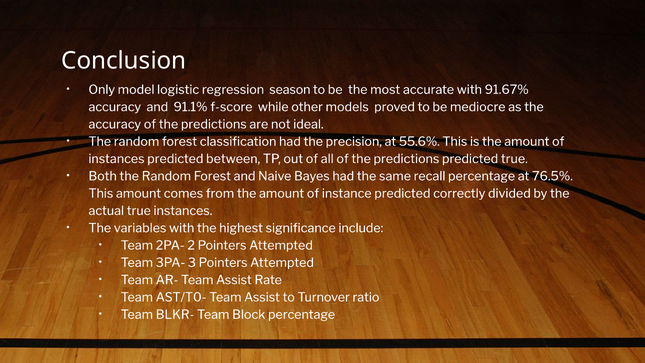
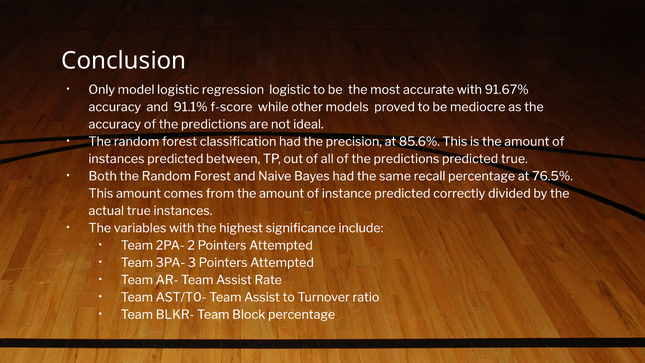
regression season: season -> logistic (290, 90)
55.6%: 55.6% -> 85.6% (419, 142)
